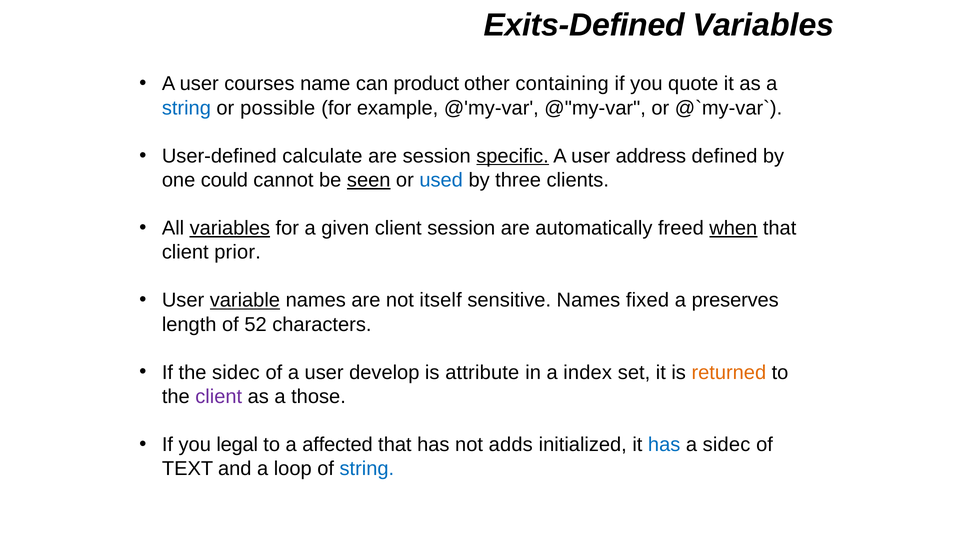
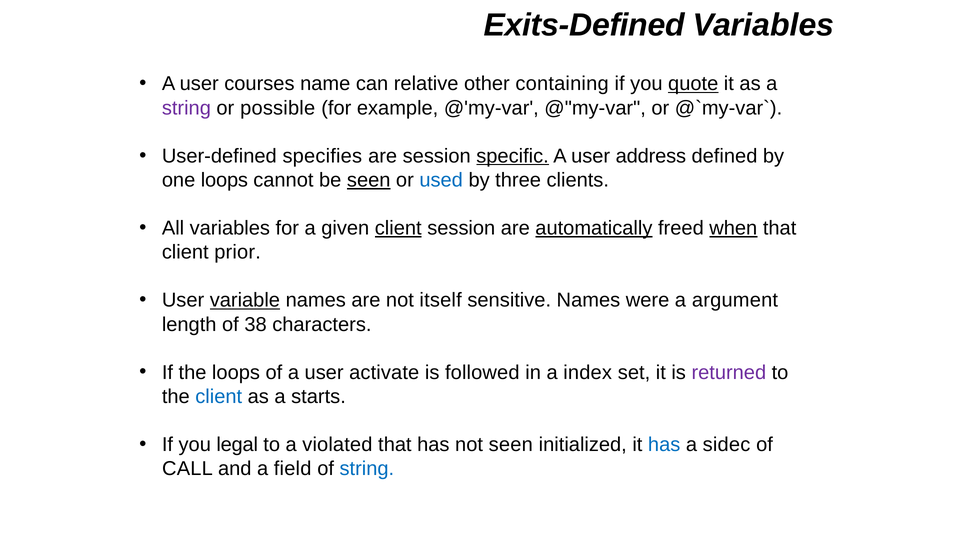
product: product -> relative (426, 84)
quote underline: none -> present (693, 84)
string colour: blue -> purple (186, 108)
calculate: calculate -> specifies (322, 156)
one could: could -> loops (224, 180)
variables underline: present -> none (230, 228)
client underline: none -> present (398, 228)
automatically underline: none -> present (594, 228)
fixed: fixed -> were (648, 300)
preserves: preserves -> argument (735, 300)
52: 52 -> 38 (256, 325)
the sidec: sidec -> loops (236, 373)
develop: develop -> activate (384, 373)
attribute: attribute -> followed (482, 373)
returned colour: orange -> purple (729, 373)
client colour: purple -> blue (219, 397)
those: those -> starts (318, 397)
affected: affected -> violated (337, 445)
not adds: adds -> seen (511, 445)
TEXT: TEXT -> CALL (187, 469)
loop: loop -> field (293, 469)
